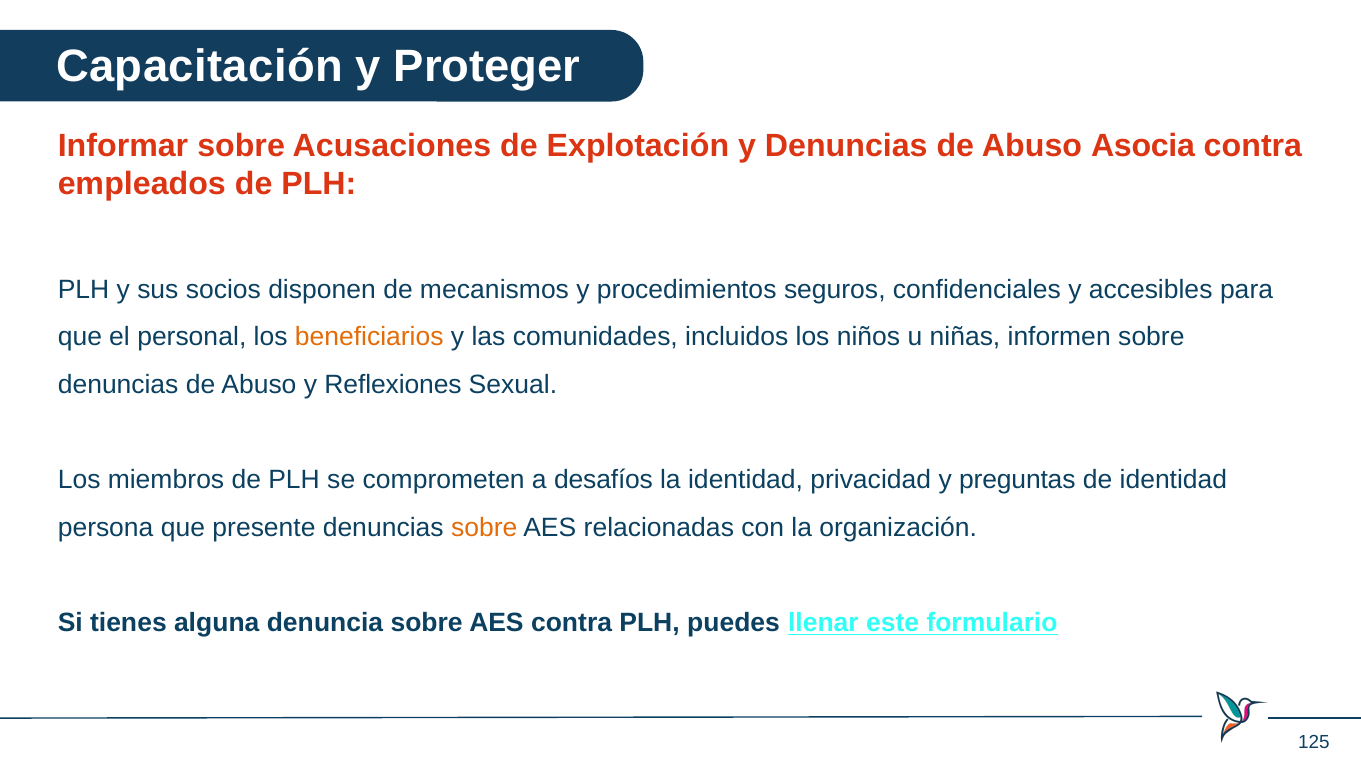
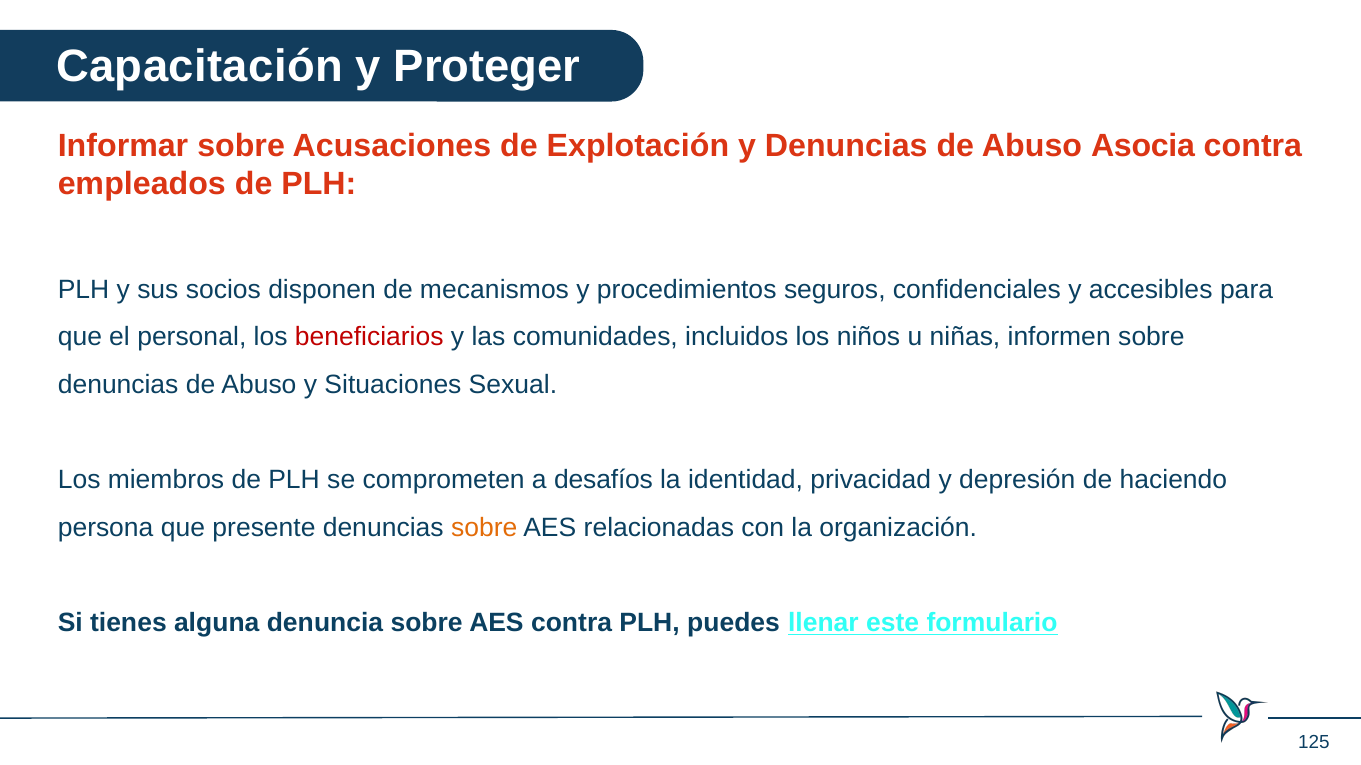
beneficiarios colour: orange -> red (369, 337)
Reflexiones: Reflexiones -> Situaciones (393, 385)
preguntas: preguntas -> depresión (1017, 480)
de identidad: identidad -> haciendo (1173, 480)
